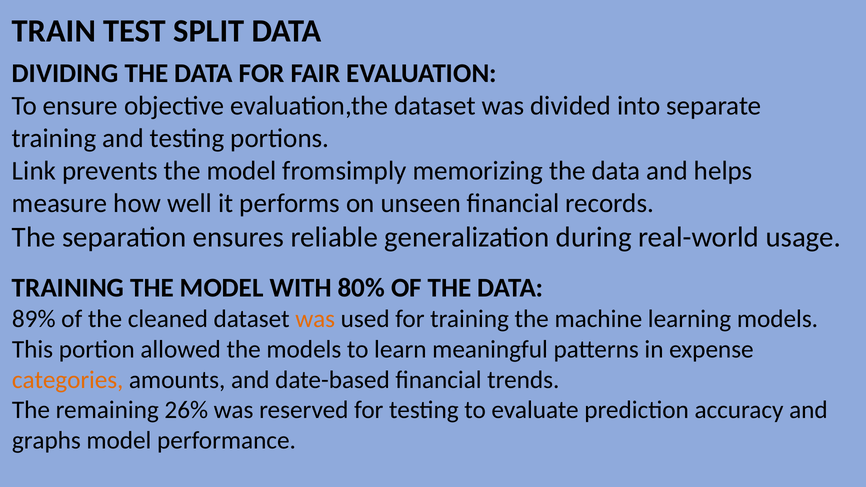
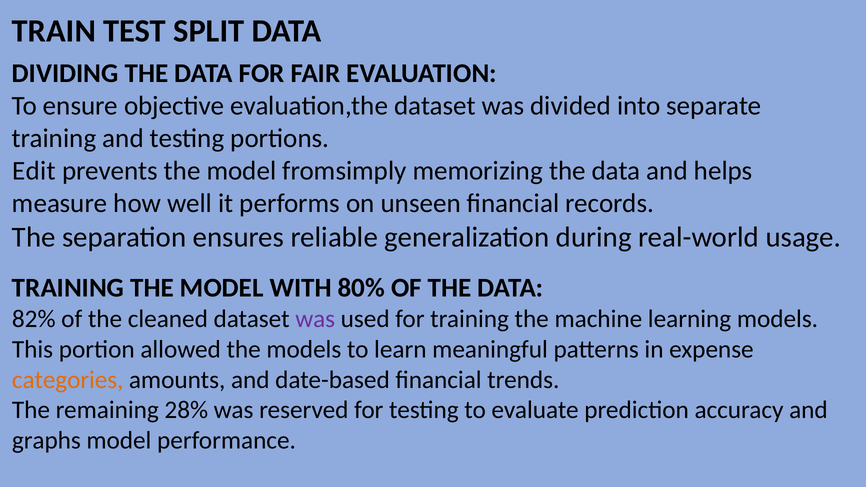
Link: Link -> Edit (34, 171)
89%: 89% -> 82% (34, 319)
was colour: orange -> purple (315, 319)
26%: 26% -> 28% (186, 410)
